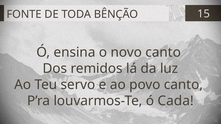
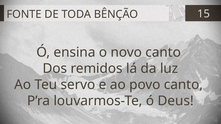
Cada: Cada -> Deus (176, 101)
